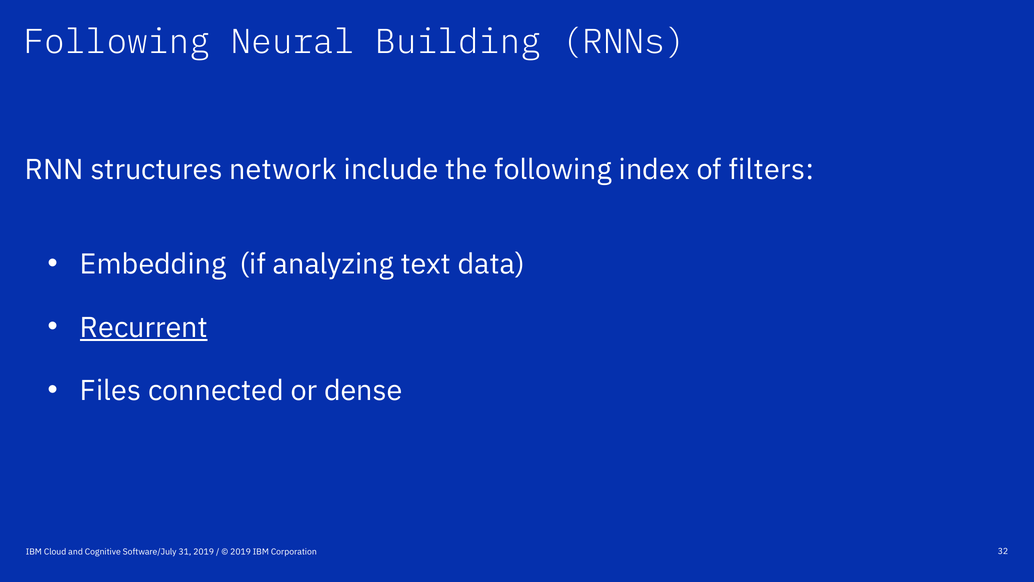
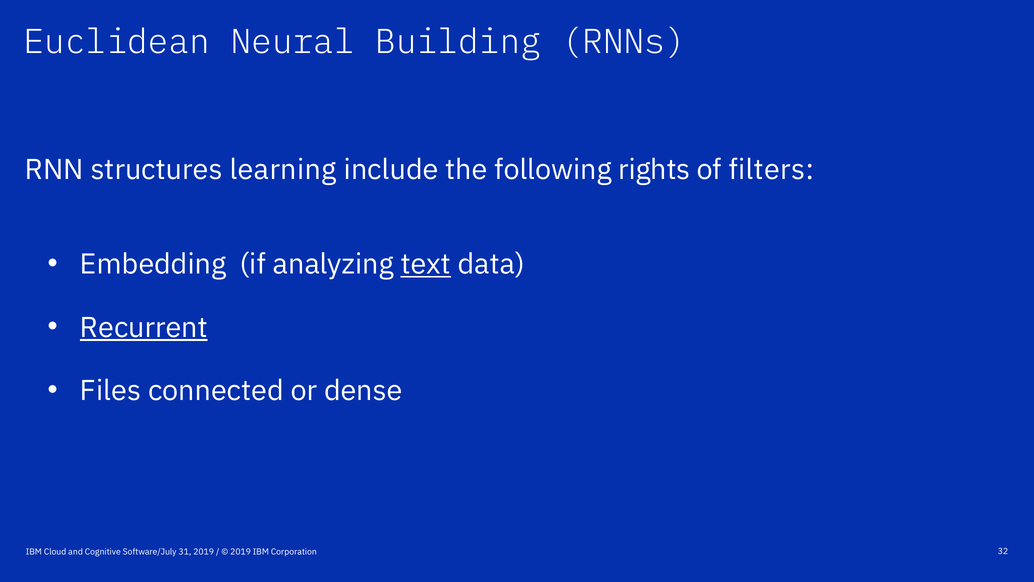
Following: Following -> Euclidean (117, 42)
network: network -> learning (283, 169)
index: index -> rights (654, 169)
text underline: none -> present (426, 264)
